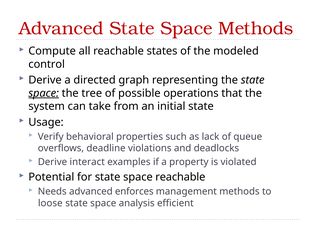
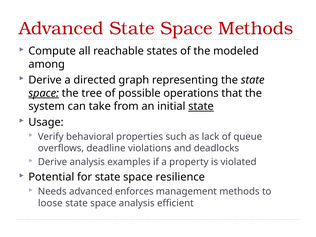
control: control -> among (47, 64)
state underline: none -> present (201, 106)
Derive interact: interact -> analysis (87, 162)
space reachable: reachable -> resilience (180, 177)
